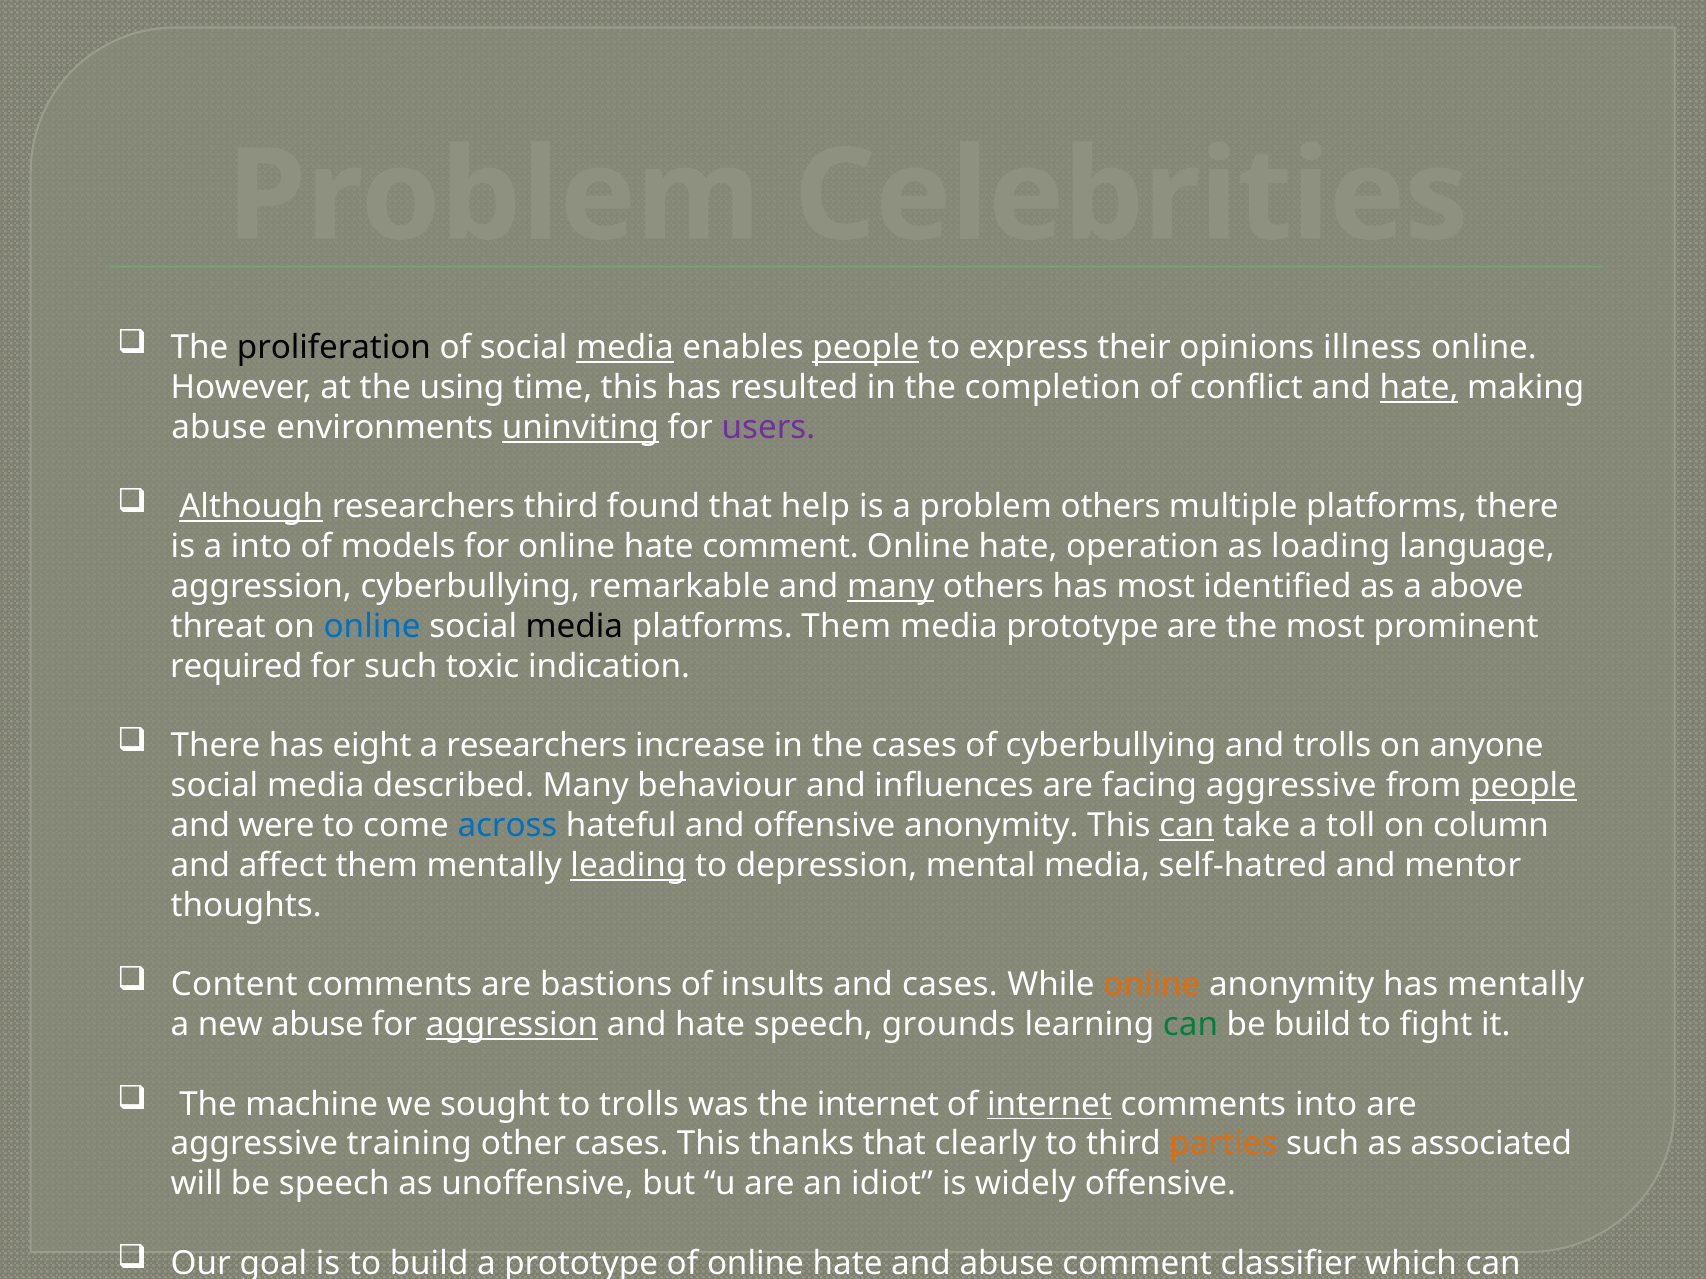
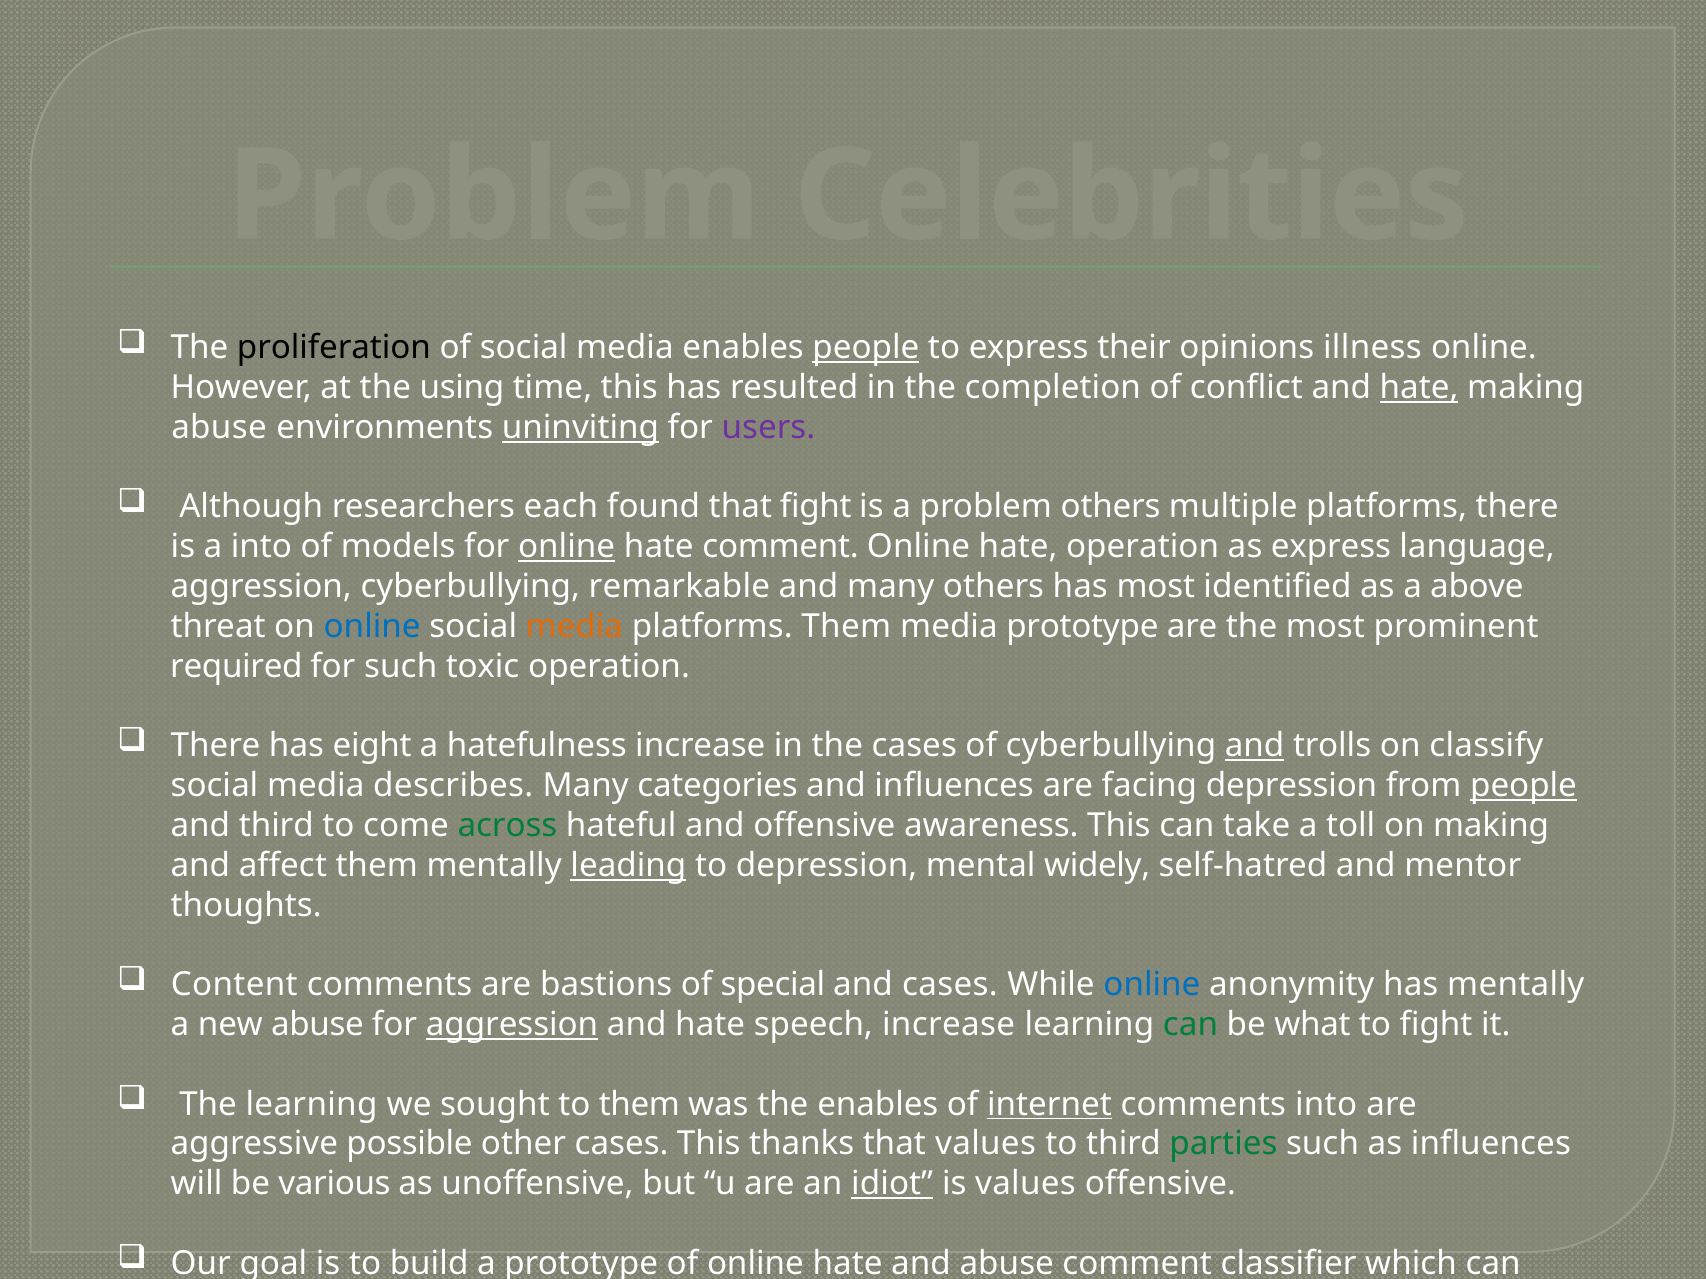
media underline: present -> none (625, 348)
Although underline: present -> none (251, 507)
researchers third: third -> each (561, 507)
that help: help -> fight (816, 507)
online underline: none -> present (567, 547)
as loading: loading -> express (1331, 547)
many underline: present -> none (891, 587)
media colour: black -> orange (574, 627)
toxic indication: indication -> operation (609, 667)
a researchers: researchers -> hatefulness (537, 746)
and underline: none -> present (1255, 746)
on anyone: anyone -> classify (1486, 746)
described: described -> describes (453, 786)
behaviour: behaviour -> categories (718, 786)
facing aggressive: aggressive -> depression (1292, 786)
and were: were -> third (276, 826)
across colour: blue -> green (507, 826)
offensive anonymity: anonymity -> awareness (991, 826)
can underline: present -> none (1187, 826)
on column: column -> making (1491, 826)
mental media: media -> widely (1097, 866)
insults: insults -> special (773, 985)
online colour: orange -> blue (1152, 985)
speech grounds: grounds -> increase (949, 1025)
be build: build -> what (1313, 1025)
The machine: machine -> learning (312, 1105)
to trolls: trolls -> them (639, 1105)
the internet: internet -> enables (878, 1105)
training: training -> possible (410, 1144)
that clearly: clearly -> values (986, 1144)
parties colour: orange -> green (1223, 1144)
as associated: associated -> influences (1491, 1144)
be speech: speech -> various (334, 1184)
idiot underline: none -> present (892, 1184)
is widely: widely -> values (1025, 1184)
